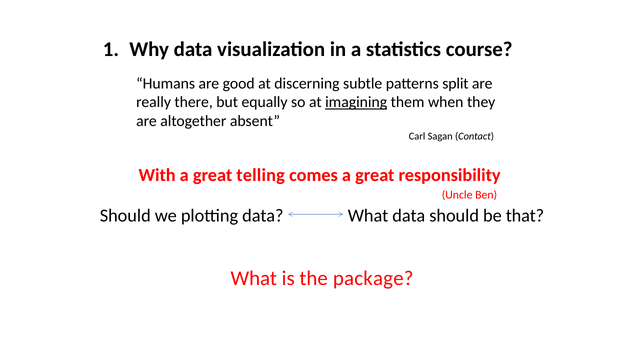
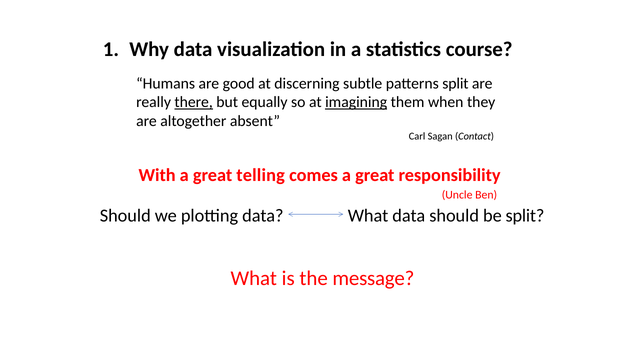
there underline: none -> present (194, 102)
be that: that -> split (525, 215)
package: package -> message (373, 278)
